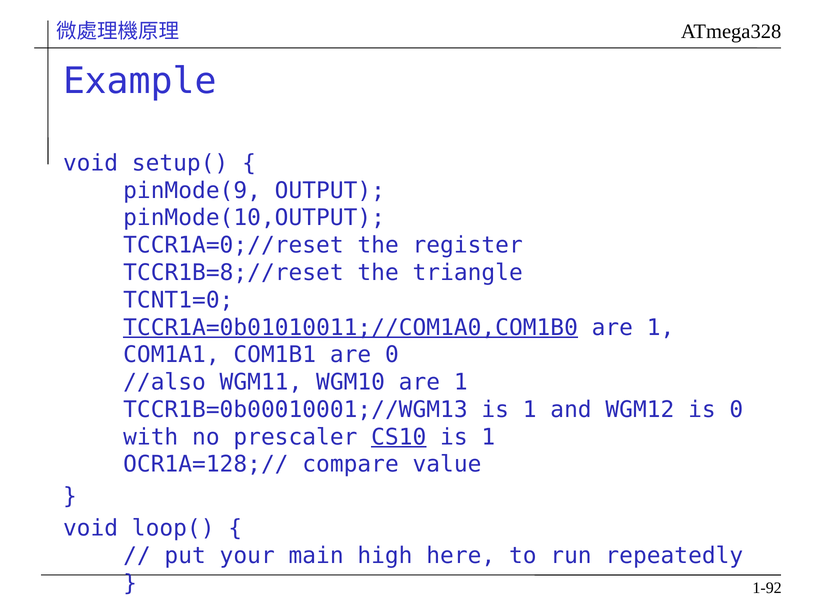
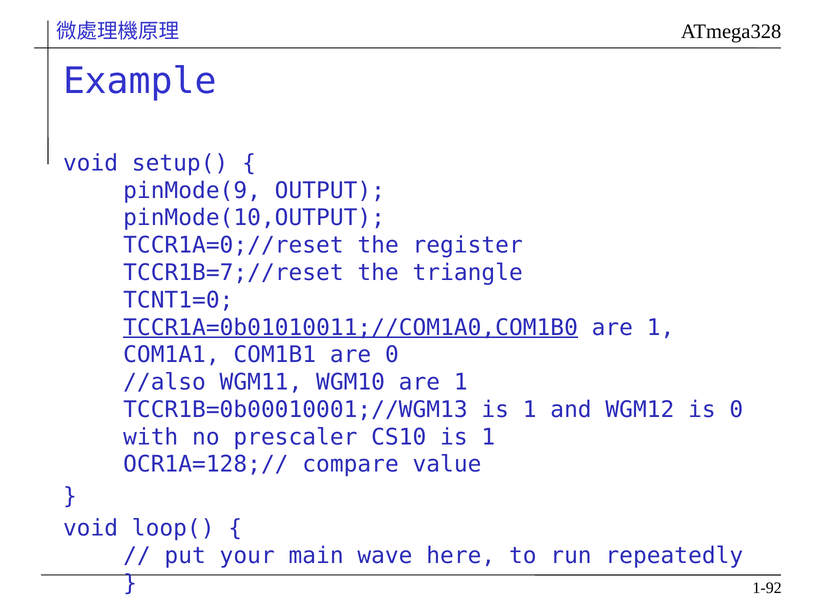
TCCR1B=8;//reset: TCCR1B=8;//reset -> TCCR1B=7;//reset (233, 273)
CS10 underline: present -> none (399, 437)
high: high -> wave (385, 556)
